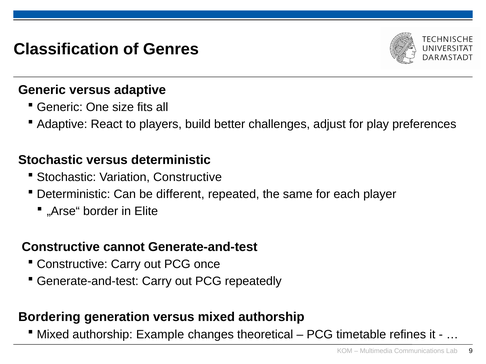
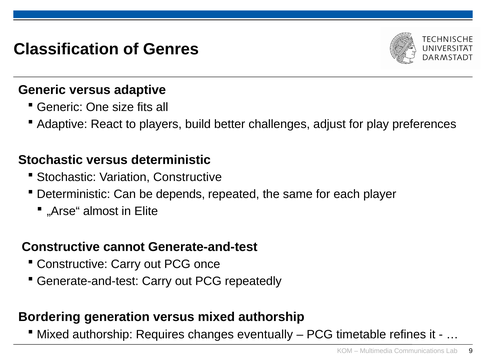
different: different -> depends (180, 194)
border: border -> almost (101, 211)
Example: Example -> Requires (160, 335)
theoretical: theoretical -> eventually (265, 335)
